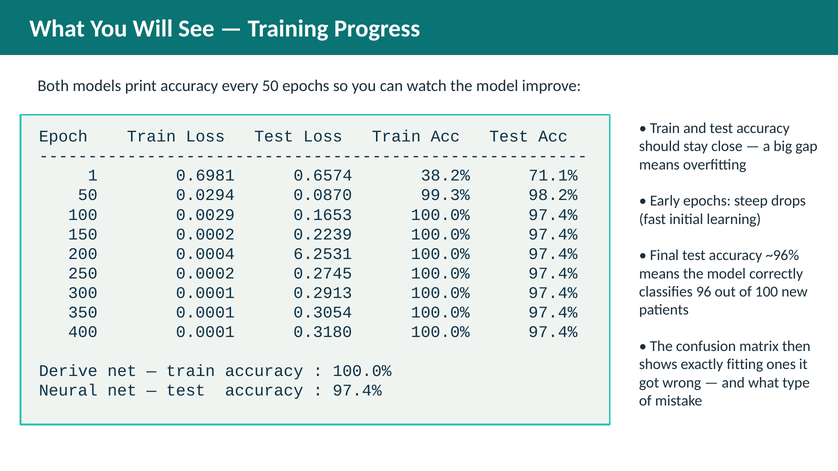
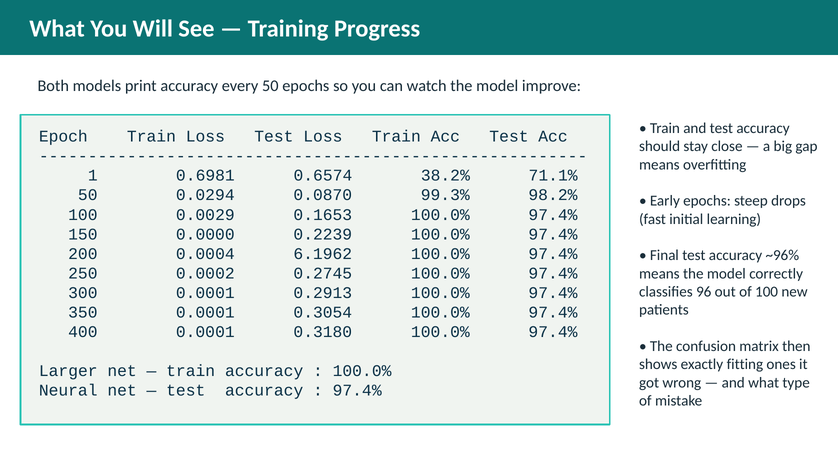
150 0.0002: 0.0002 -> 0.0000 (205, 234)
6.2531: 6.2531 -> 6.1962 (323, 254)
Derive: Derive -> Larger (68, 371)
